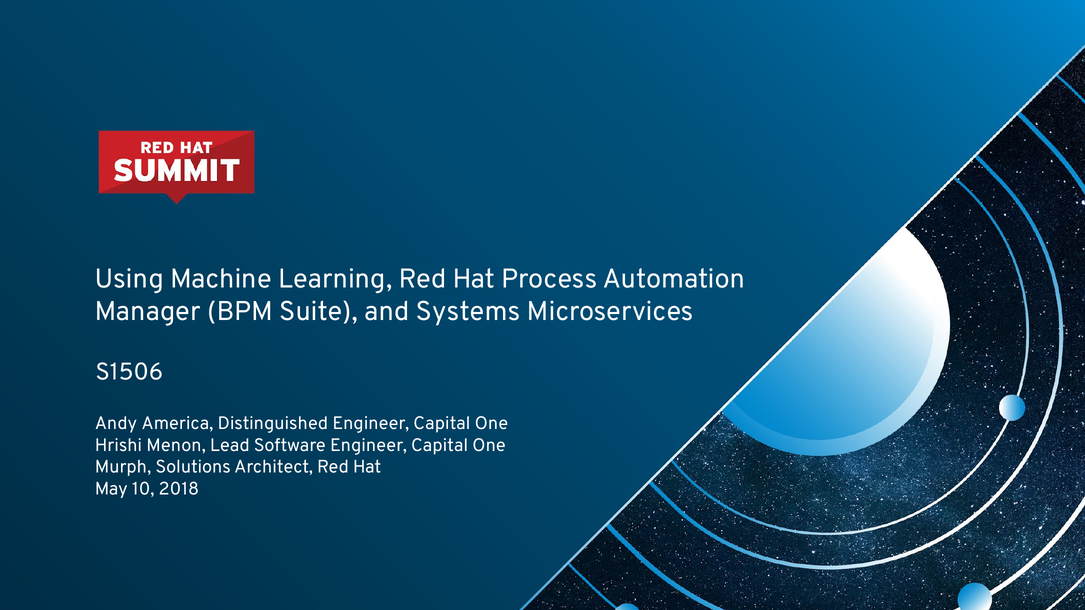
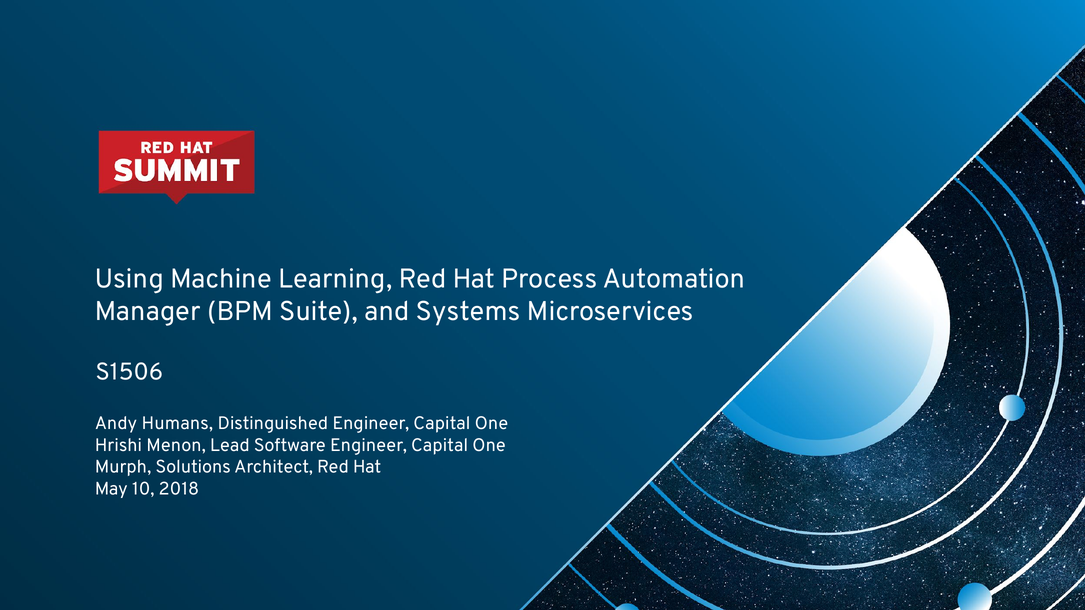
America: America -> Humans (177, 424)
